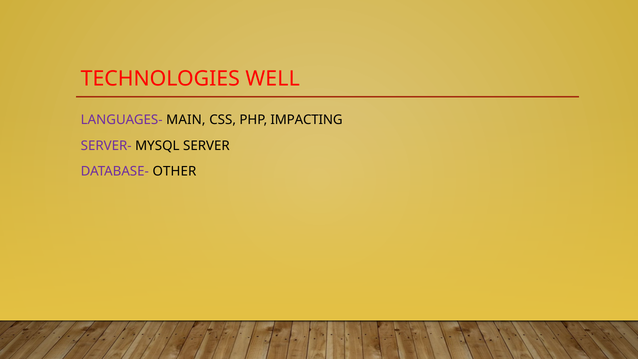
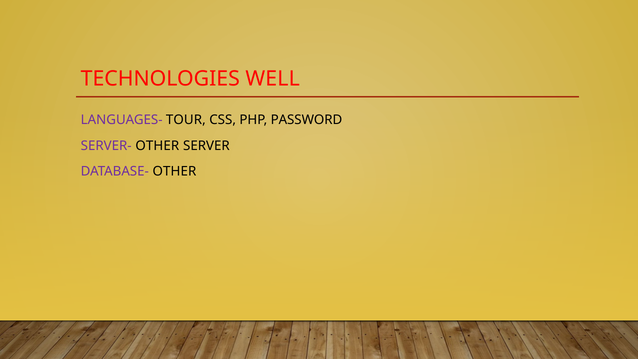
MAIN: MAIN -> TOUR (186, 120)
IMPACTING: IMPACTING -> PASSWORD (306, 120)
SERVER- MYSQL: MYSQL -> OTHER (157, 146)
